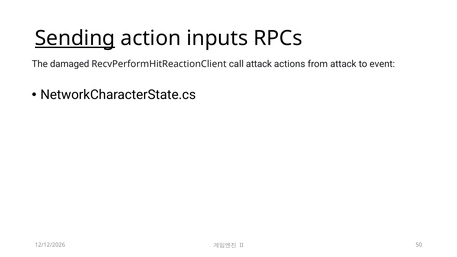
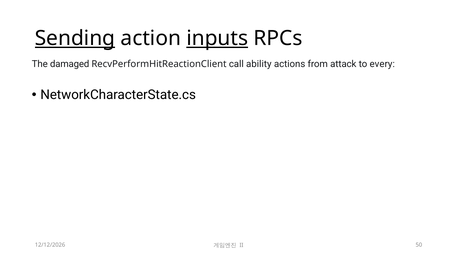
inputs underline: none -> present (217, 38)
call attack: attack -> ability (259, 64)
event: event -> every (382, 64)
